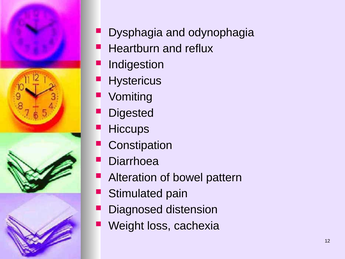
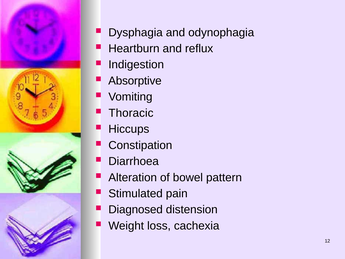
Hystericus: Hystericus -> Absorptive (135, 81)
Digested: Digested -> Thoracic (131, 113)
